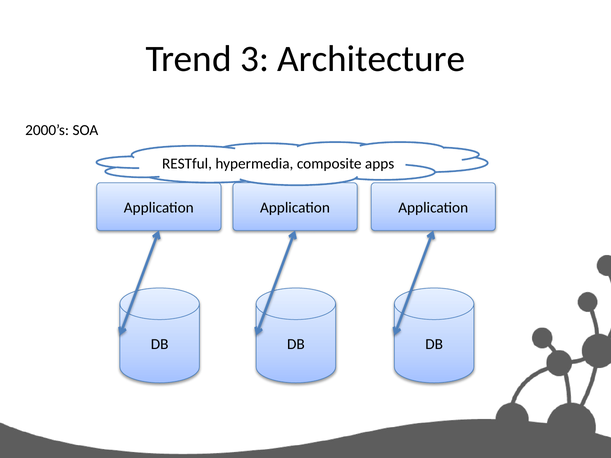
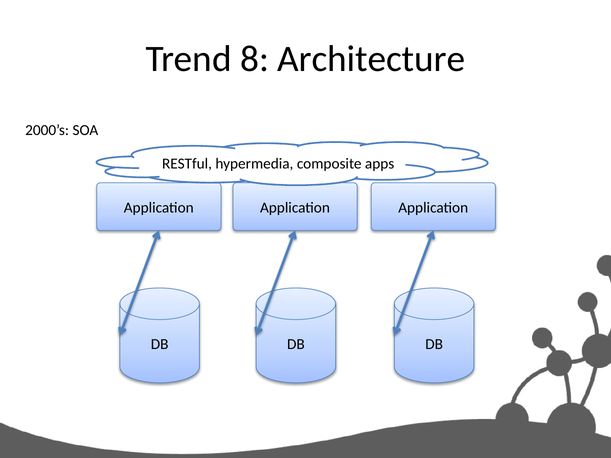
3: 3 -> 8 (255, 59)
